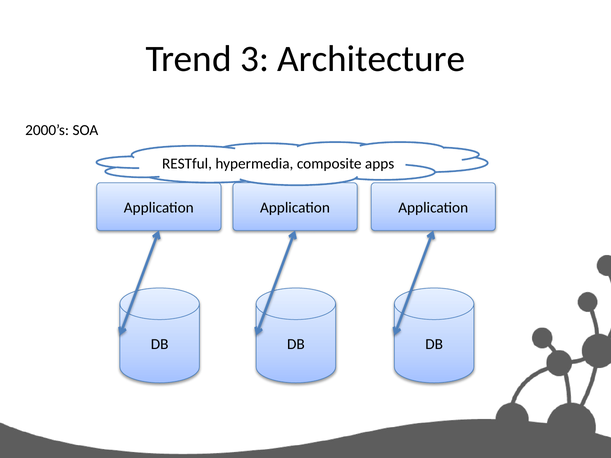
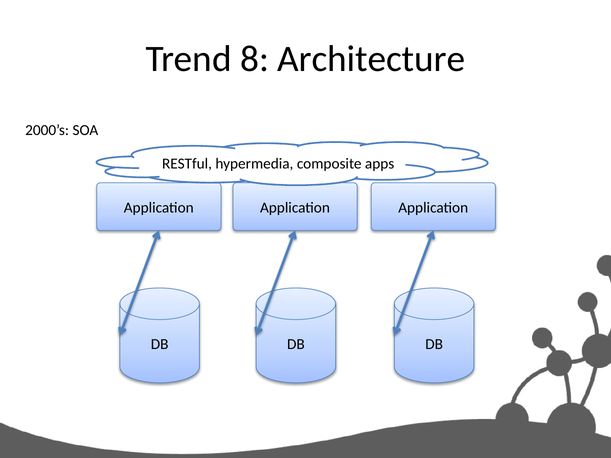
3: 3 -> 8 (255, 59)
